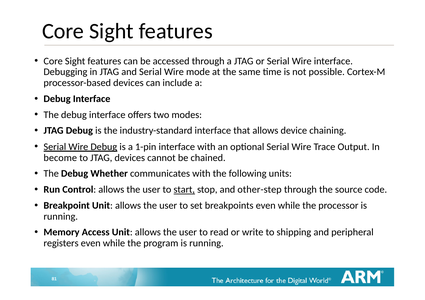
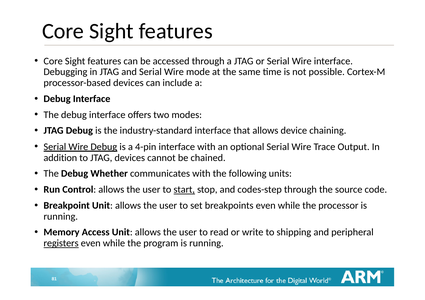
1-pin: 1-pin -> 4-pin (146, 147)
become: become -> addition (60, 158)
other-step: other-step -> codes-step (260, 190)
registers underline: none -> present (61, 243)
